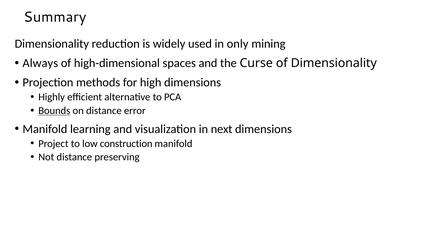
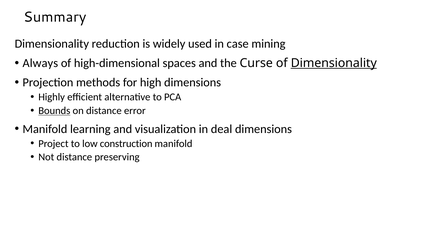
only: only -> case (238, 44)
Dimensionality underline: none -> present (334, 63)
next: next -> deal (222, 129)
